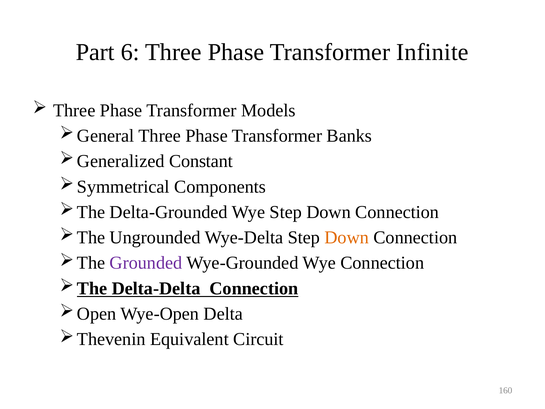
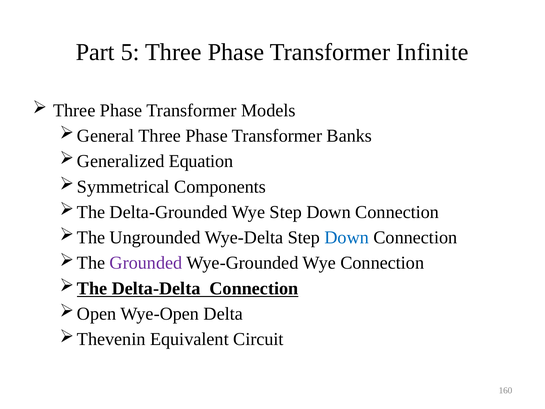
6: 6 -> 5 (130, 52)
Constant: Constant -> Equation (201, 161)
Down colour: orange -> blue (347, 237)
